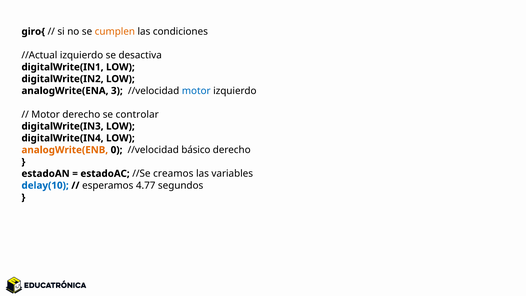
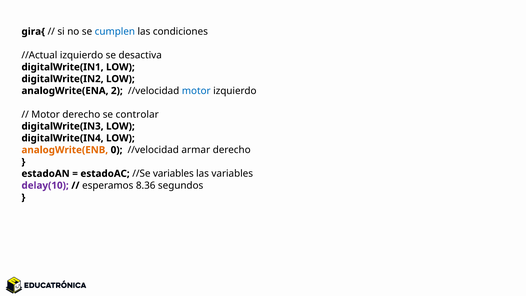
giro{: giro{ -> gira{ (33, 32)
cumplen colour: orange -> blue (115, 32)
3: 3 -> 2 (117, 91)
básico: básico -> armar (196, 150)
//Se creamos: creamos -> variables (173, 174)
delay(10 colour: blue -> purple (45, 185)
4.77: 4.77 -> 8.36 (146, 185)
